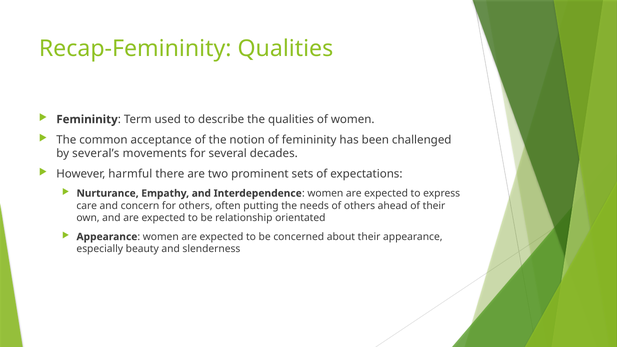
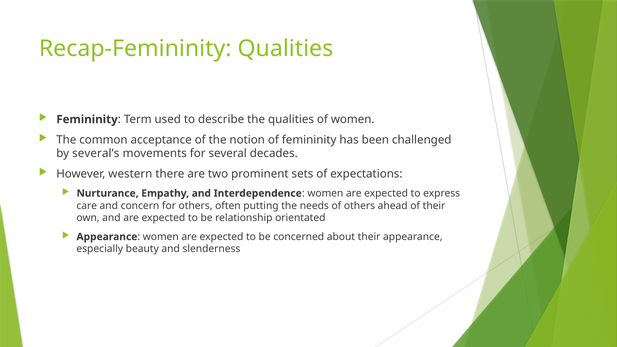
harmful: harmful -> western (130, 174)
